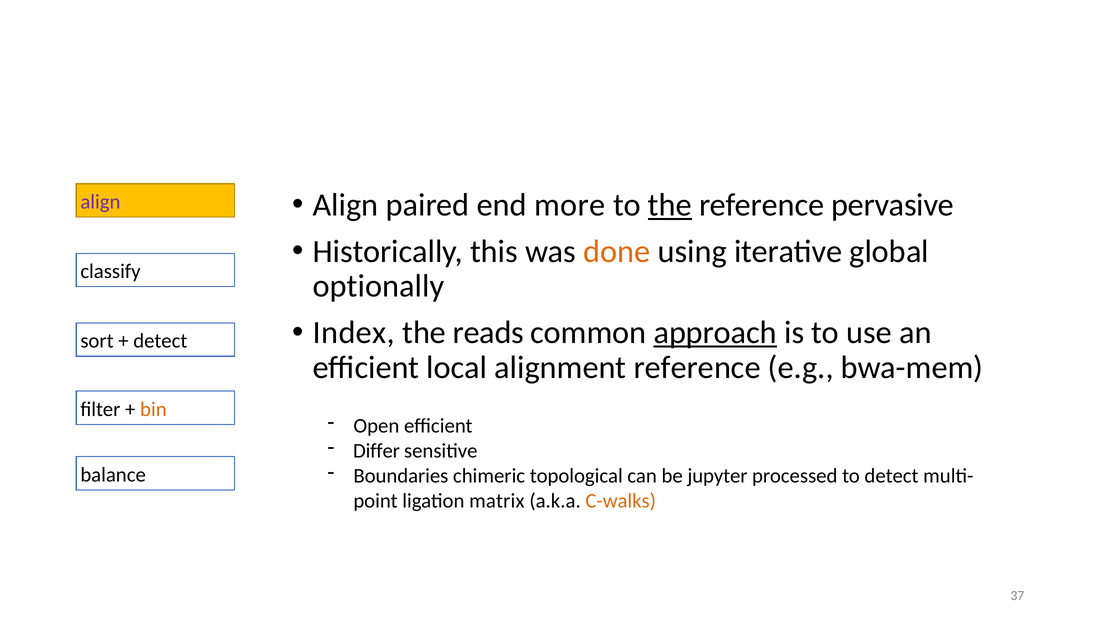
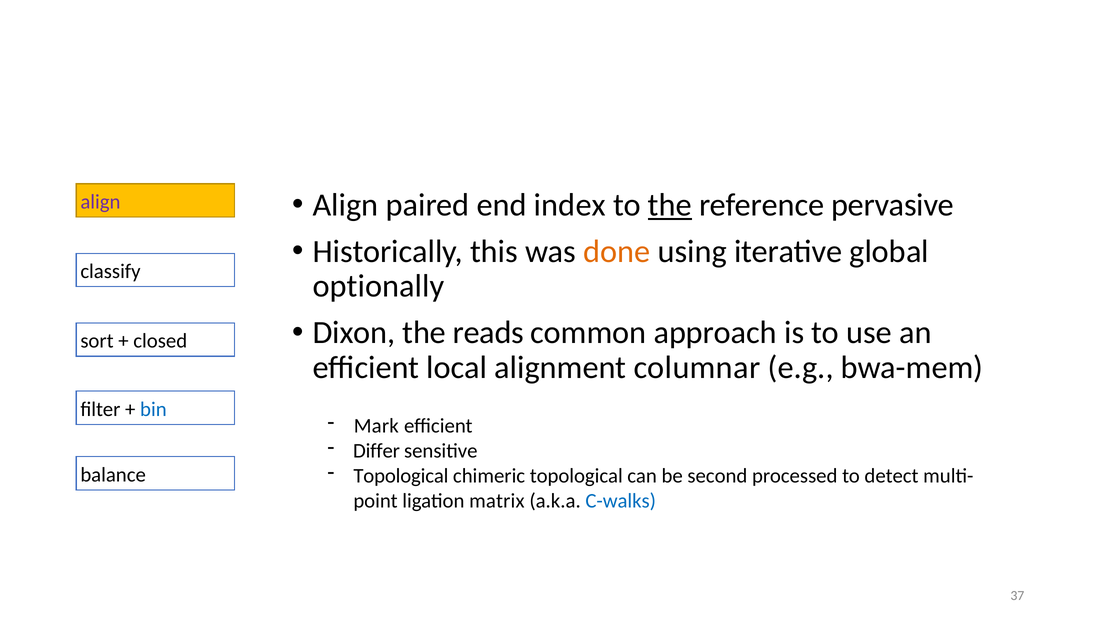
more: more -> index (570, 205)
Index: Index -> Dixon (354, 333)
approach underline: present -> none (715, 333)
detect: detect -> closed (160, 341)
alignment reference: reference -> columnar (697, 368)
bin colour: orange -> blue (153, 409)
Open: Open -> Mark (376, 426)
Boundaries: Boundaries -> Topological (401, 476)
jupyter: jupyter -> second (717, 476)
C-walks colour: orange -> blue (621, 501)
